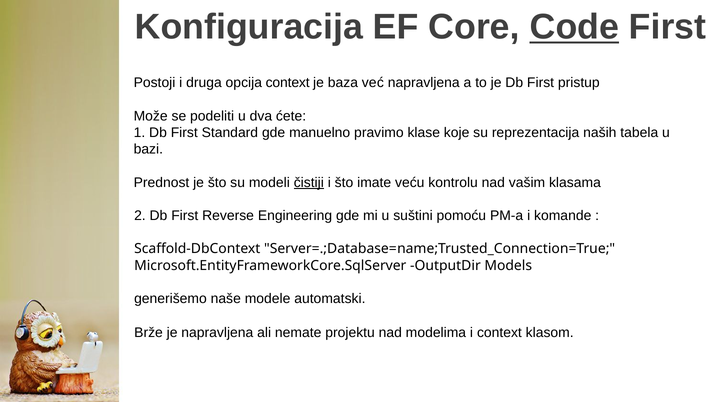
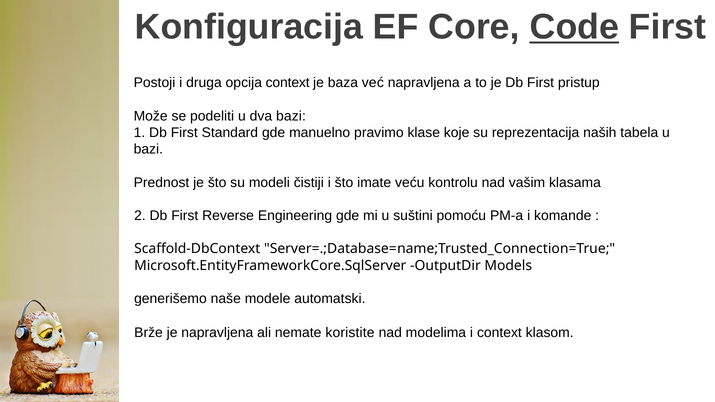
dva ćete: ćete -> bazi (291, 116)
čistiji underline: present -> none (309, 183)
projektu: projektu -> koristite (350, 333)
